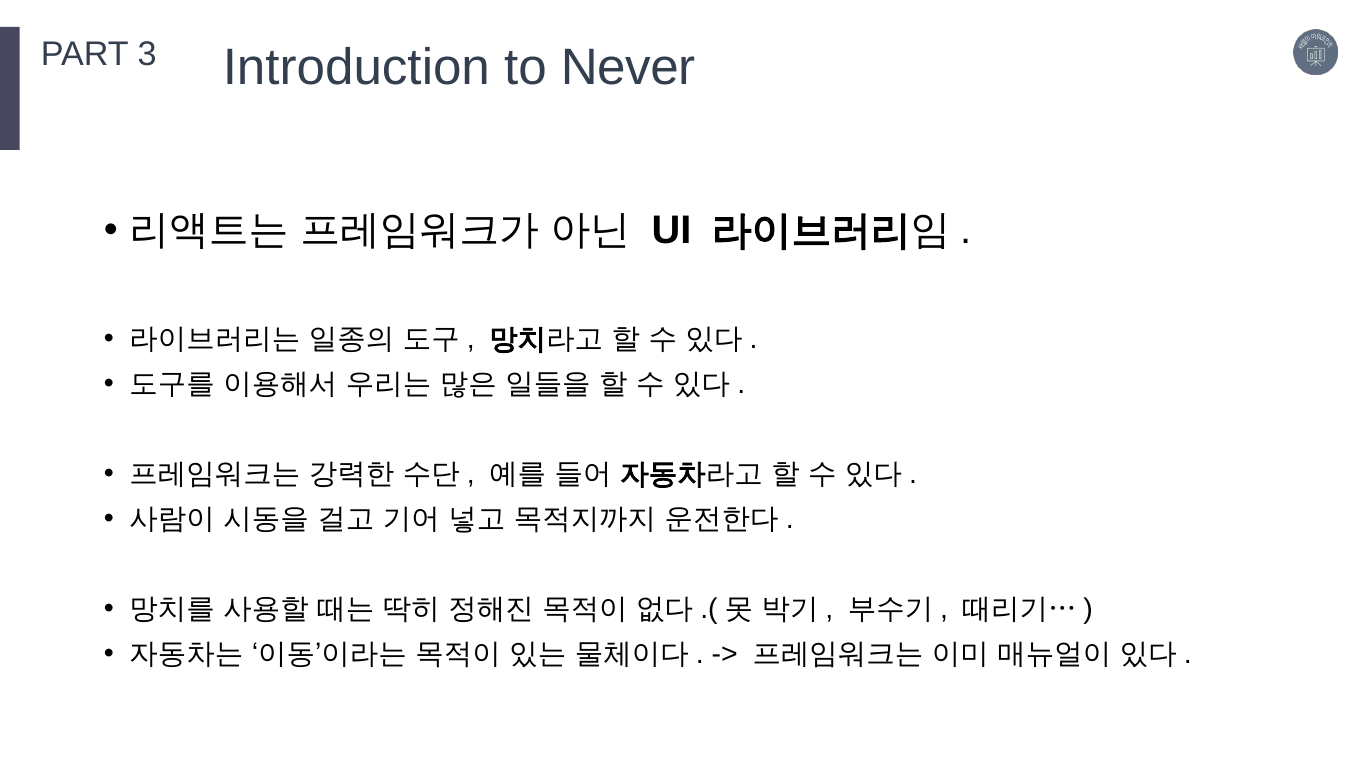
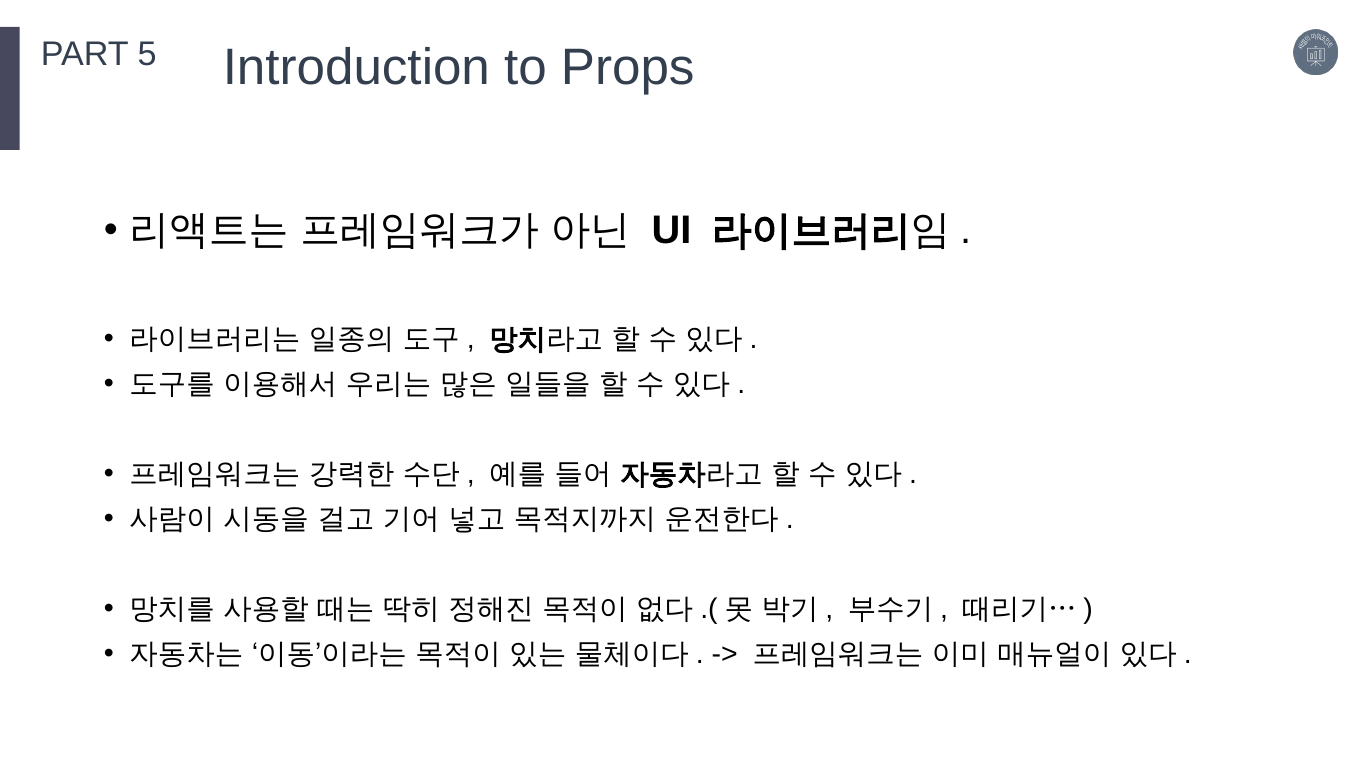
3: 3 -> 5 (147, 55)
Never: Never -> Props (628, 68)
